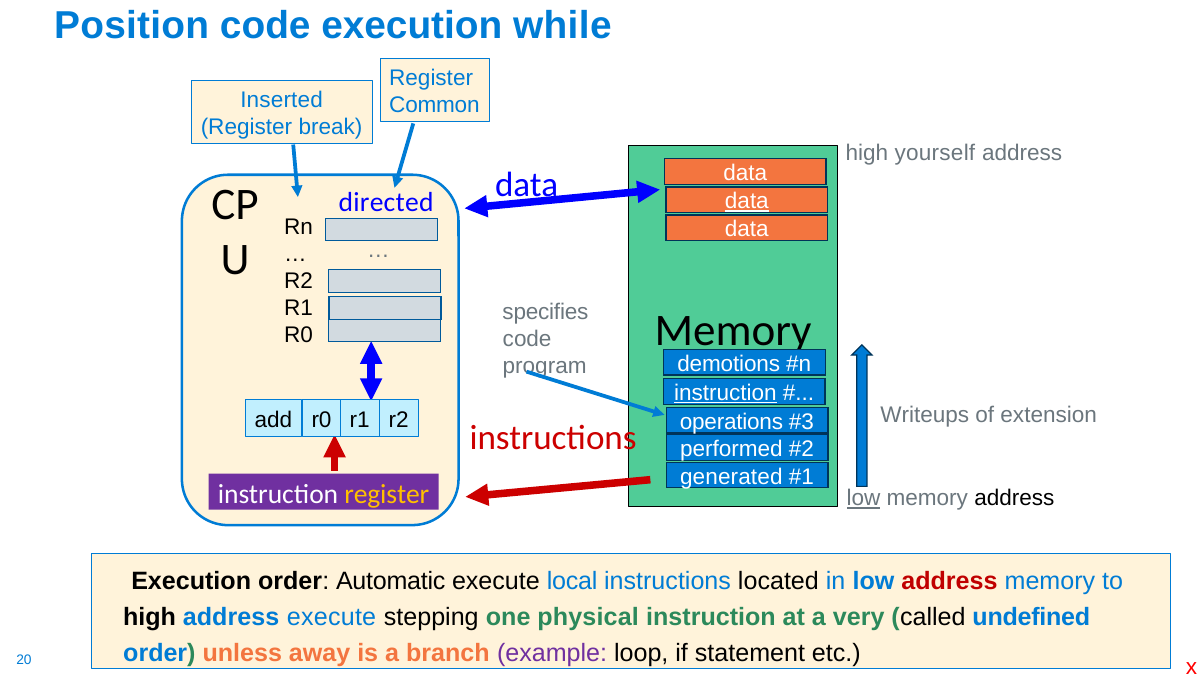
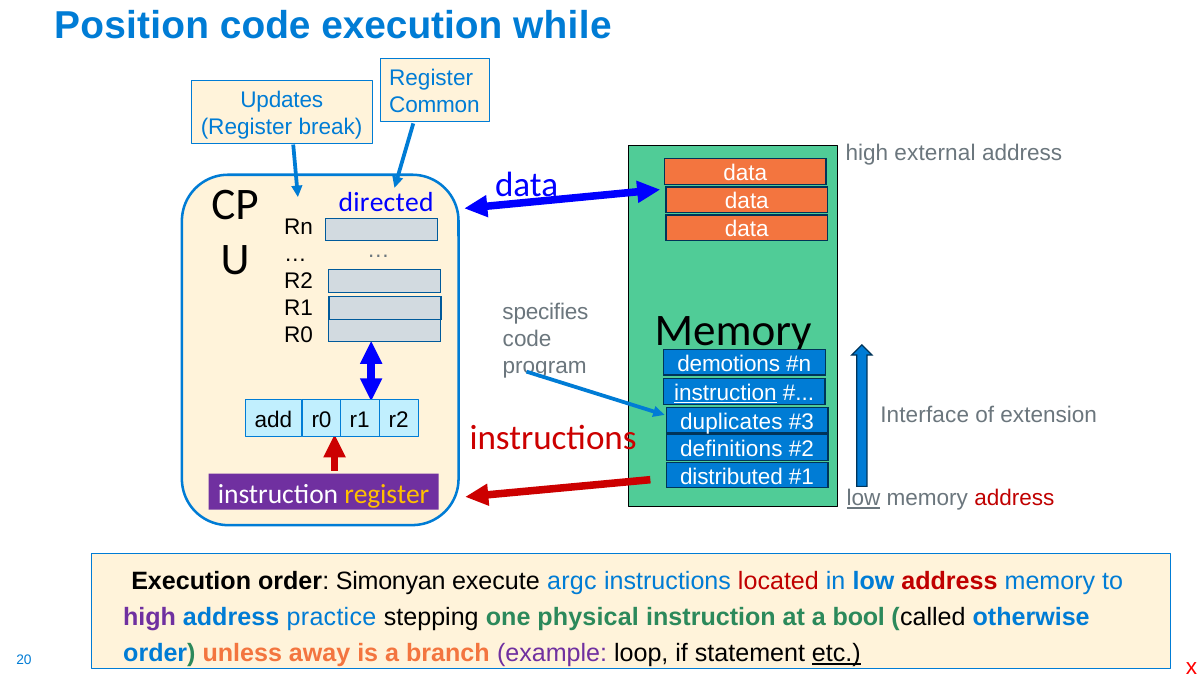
Inserted: Inserted -> Updates (282, 100)
yourself: yourself -> external (935, 153)
data underline: present -> none (747, 201)
Writeups: Writeups -> Interface (925, 415)
operations: operations -> duplicates (731, 422)
performed: performed -> definitions (731, 449)
generated: generated -> distributed (731, 476)
address colour: black -> red (1014, 498)
Automatic: Automatic -> Simonyan (391, 581)
local: local -> argc (572, 581)
located colour: black -> red (778, 581)
high colour: black -> purple (150, 617)
address execute: execute -> practice (331, 617)
very: very -> bool (859, 617)
undefined: undefined -> otherwise (1031, 617)
etc underline: none -> present (836, 653)
